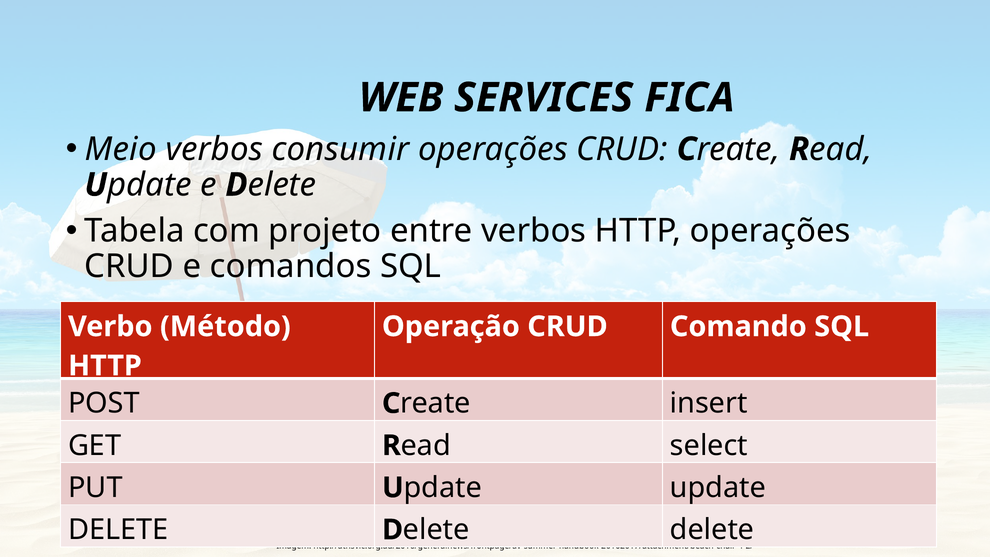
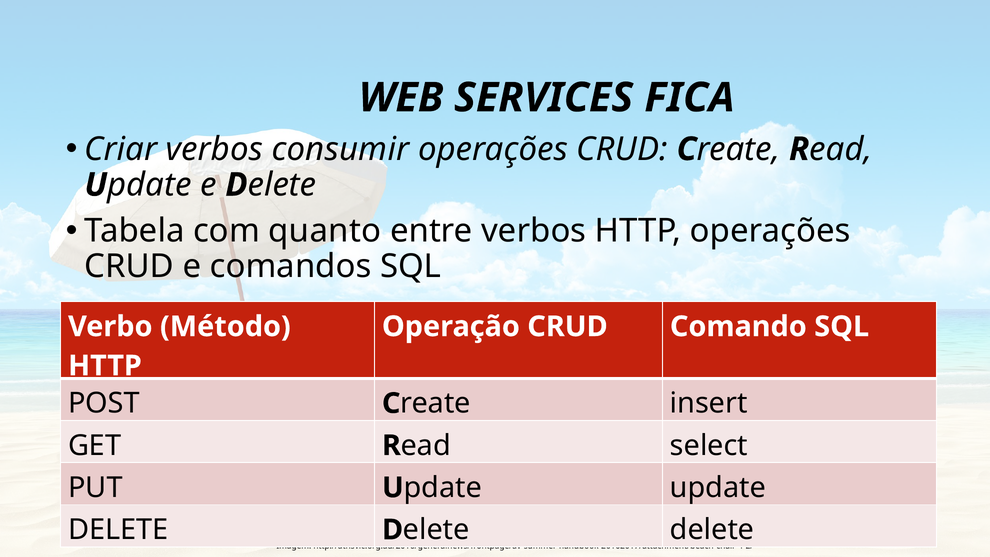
Meio: Meio -> Criar (121, 149)
projeto: projeto -> quanto (325, 231)
